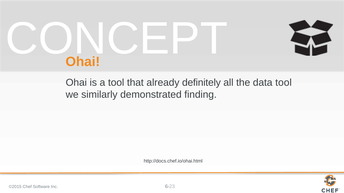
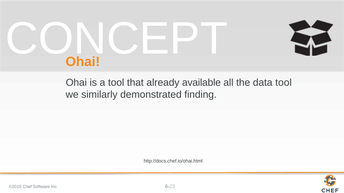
definitely: definitely -> available (201, 83)
